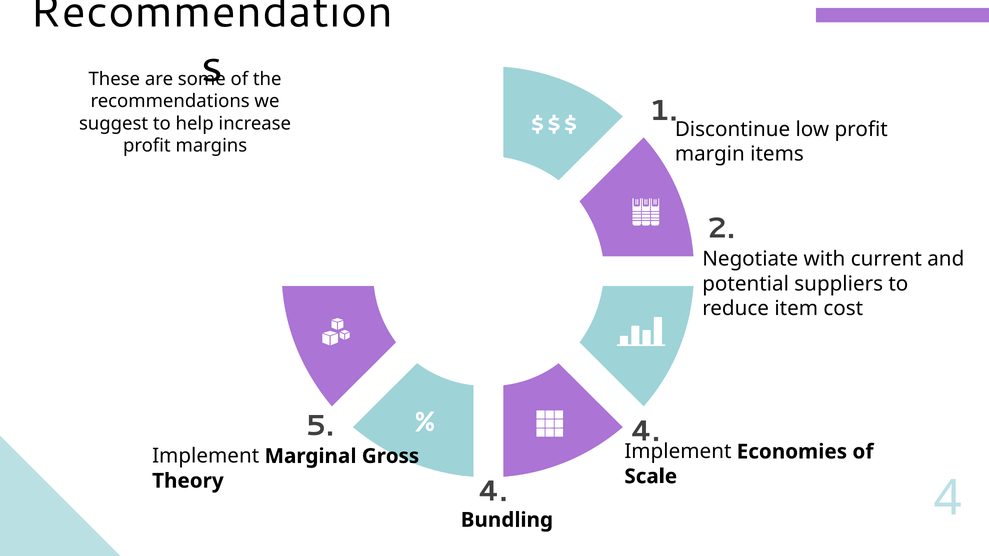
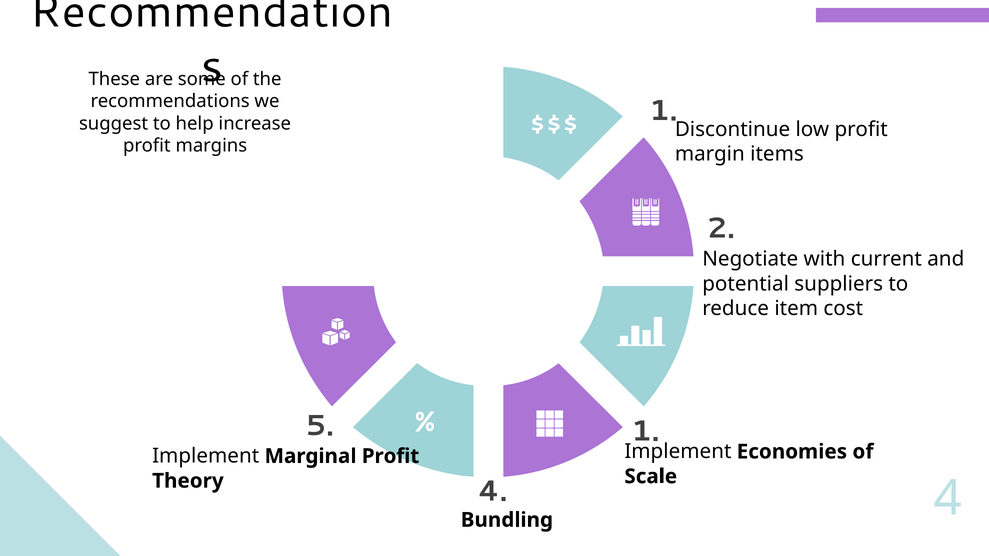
5 4: 4 -> 1 (645, 431)
Marginal Gross: Gross -> Profit (391, 456)
